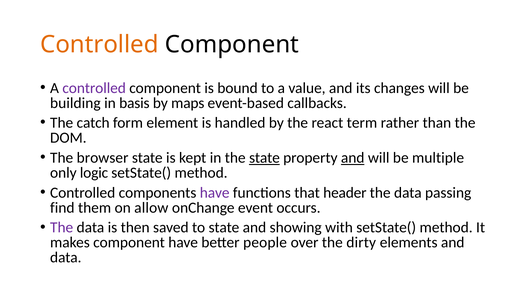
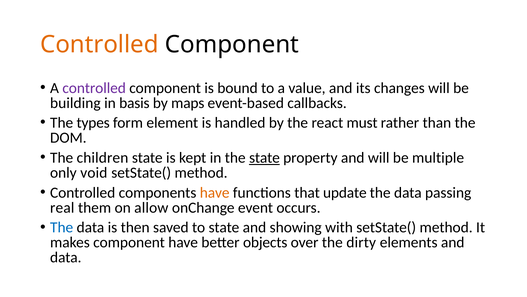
catch: catch -> types (93, 123)
term: term -> must (362, 123)
browser: browser -> children (103, 157)
and underline: present -> none (353, 157)
logic: logic -> void (94, 172)
have colour: purple -> orange (215, 192)
header: header -> update (345, 192)
find: find -> real (62, 207)
The colour: purple -> blue (62, 227)
people: people -> objects (265, 242)
